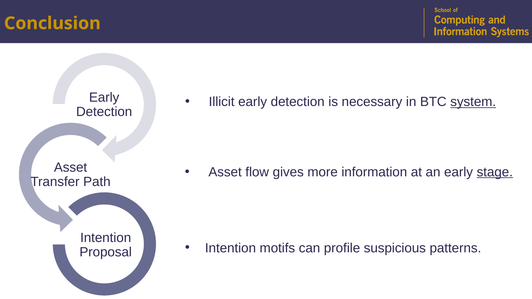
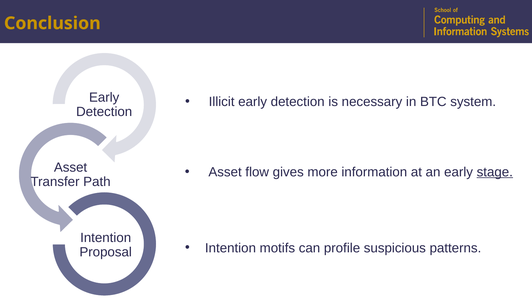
system underline: present -> none (473, 102)
